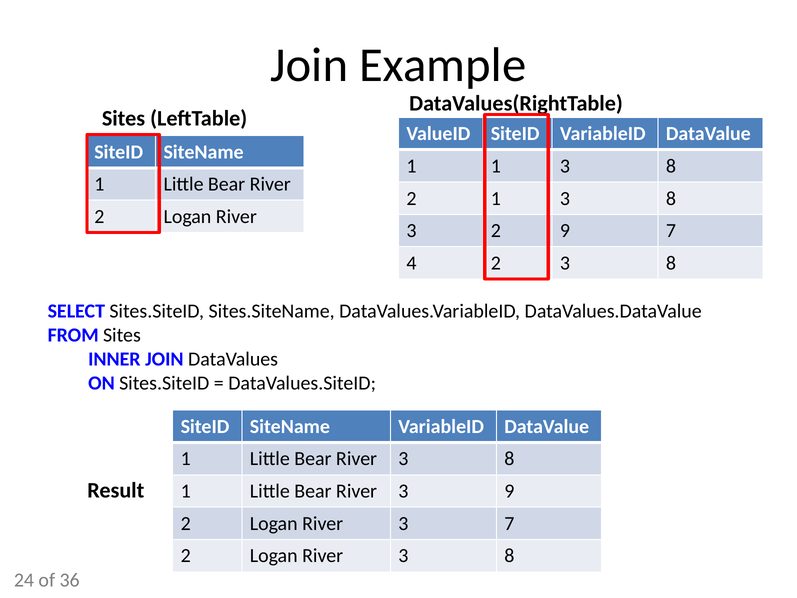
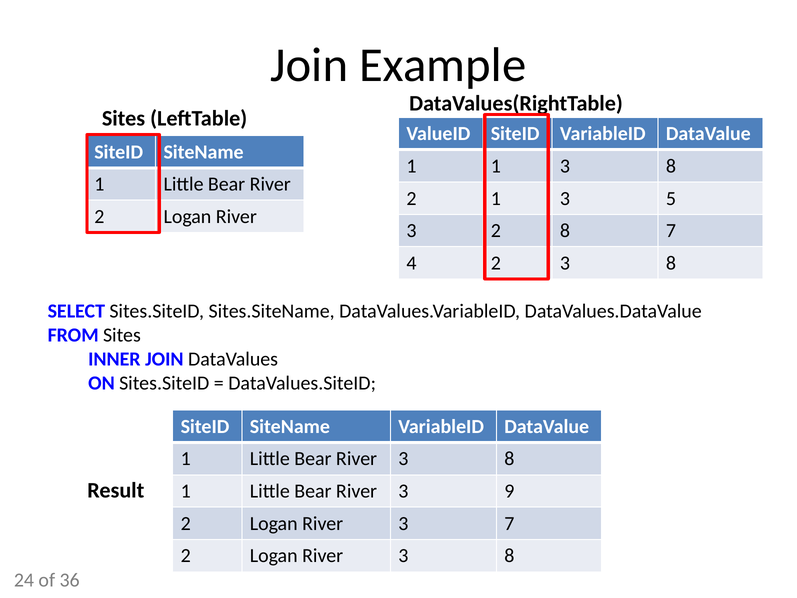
2 1 3 8: 8 -> 5 (671, 198)
2 9: 9 -> 8 (565, 231)
